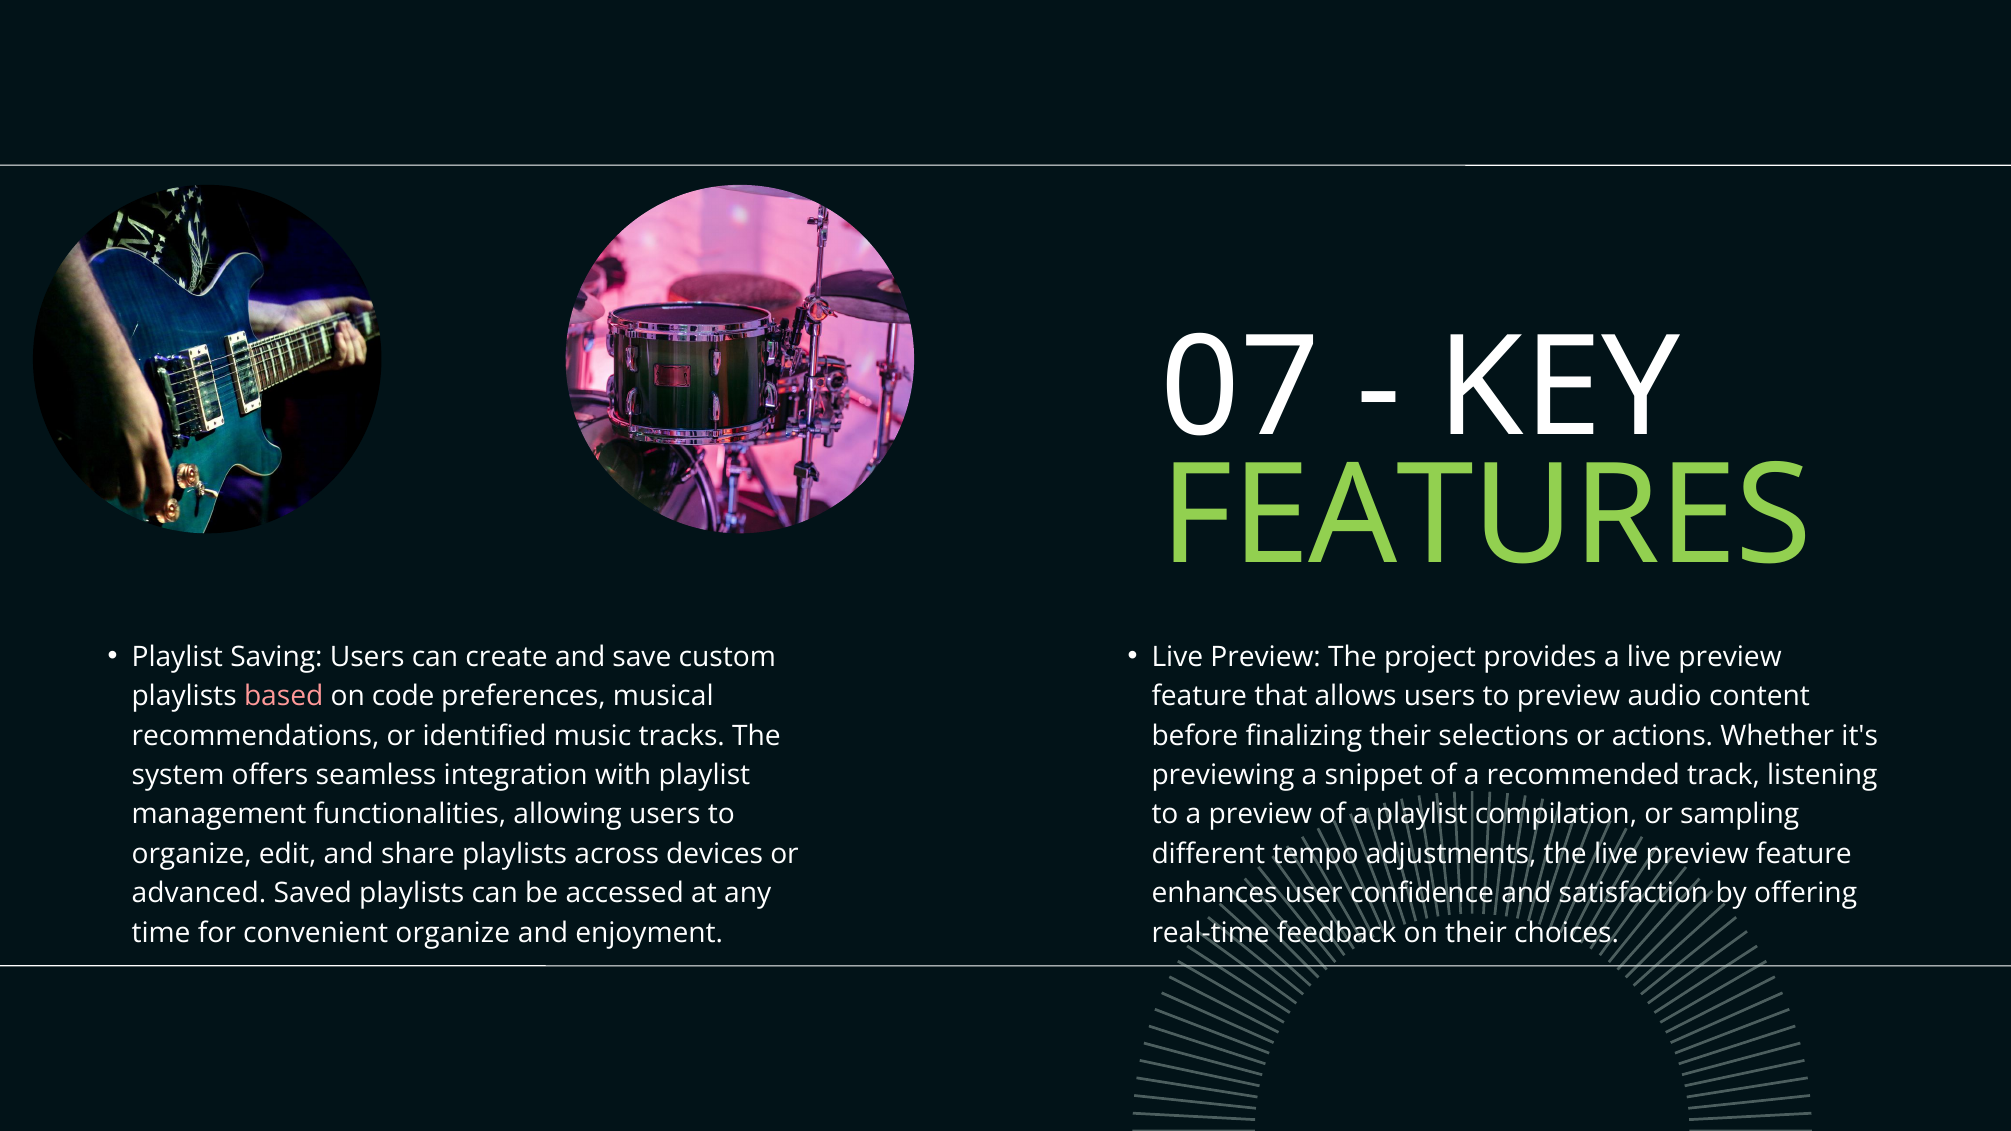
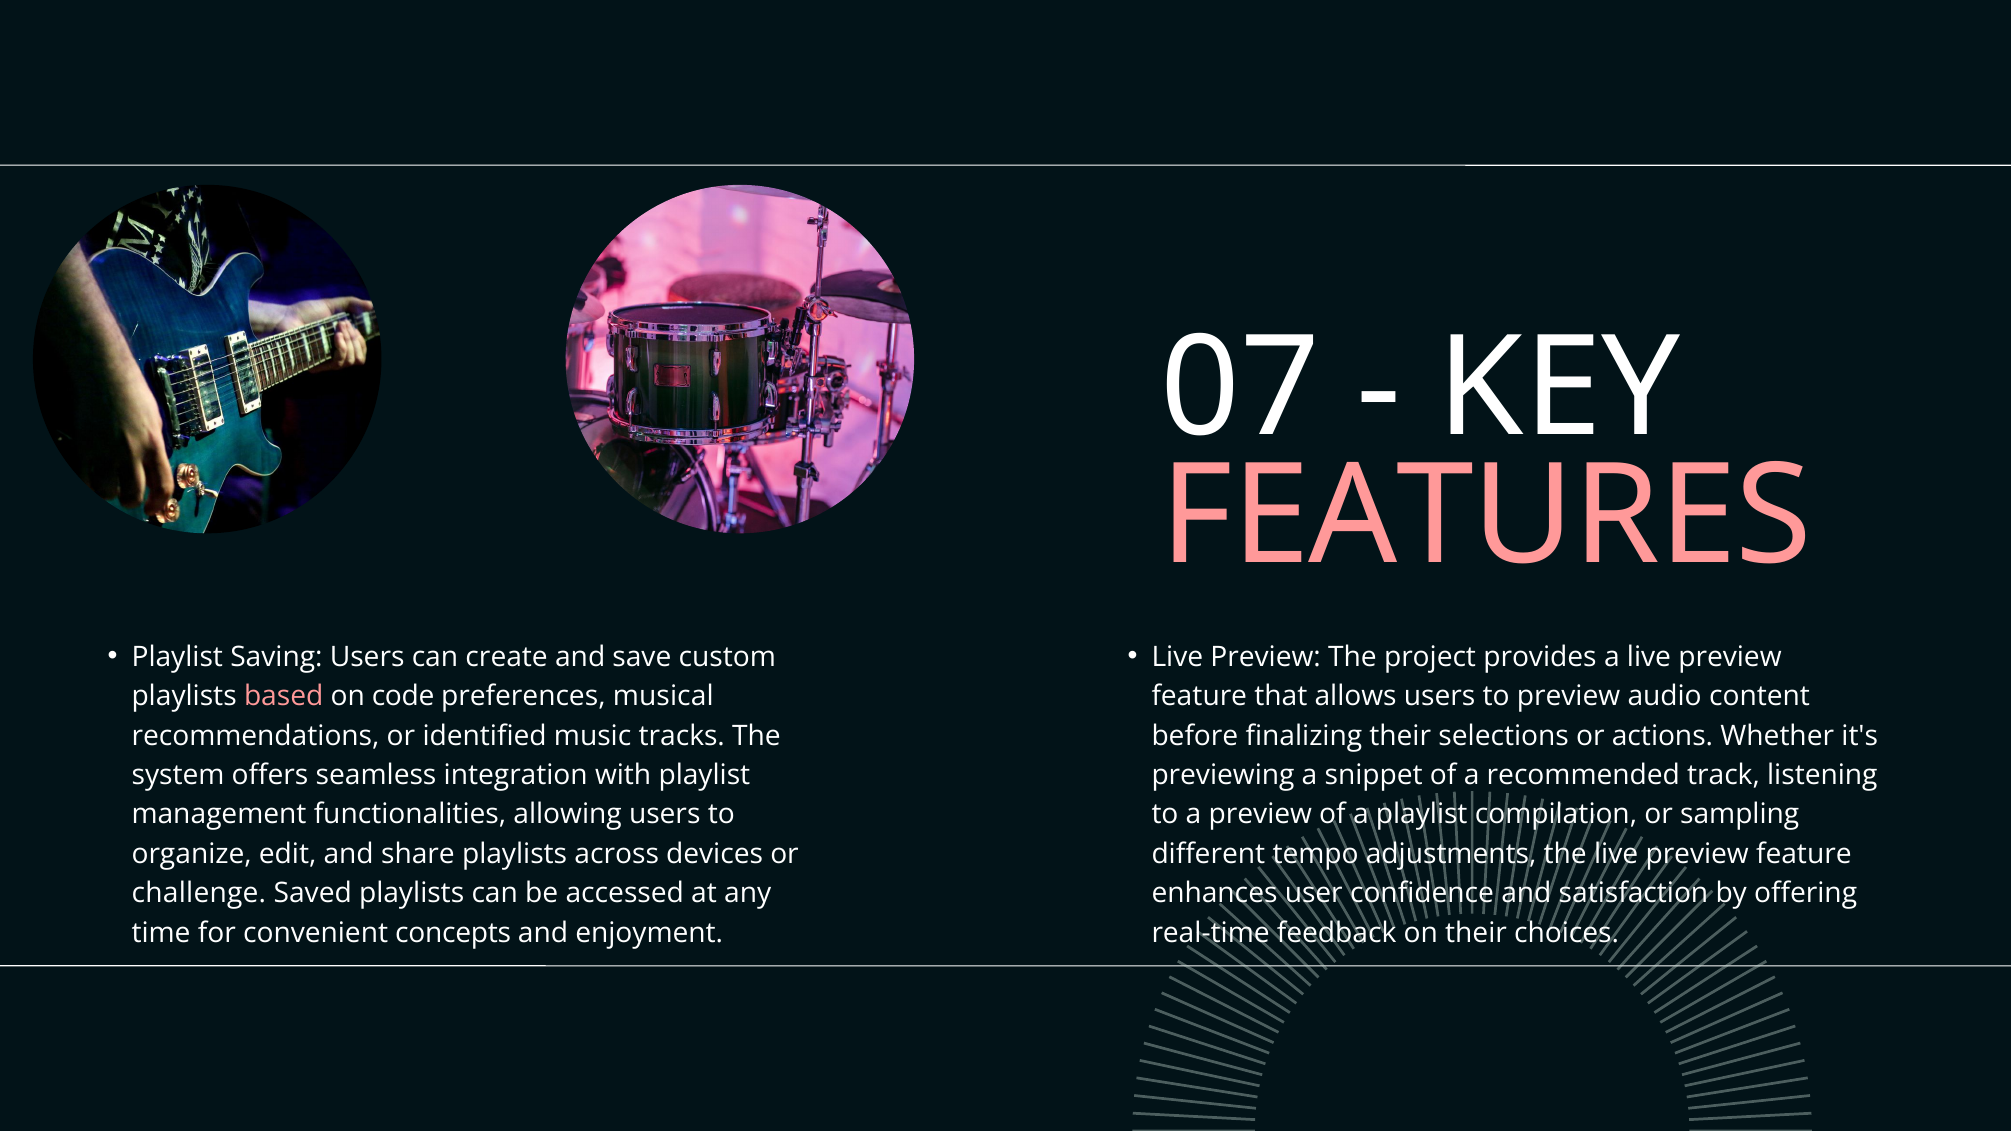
FEATURES colour: light green -> pink (1487, 517)
advanced: advanced -> challenge (199, 894)
convenient organize: organize -> concepts (453, 933)
